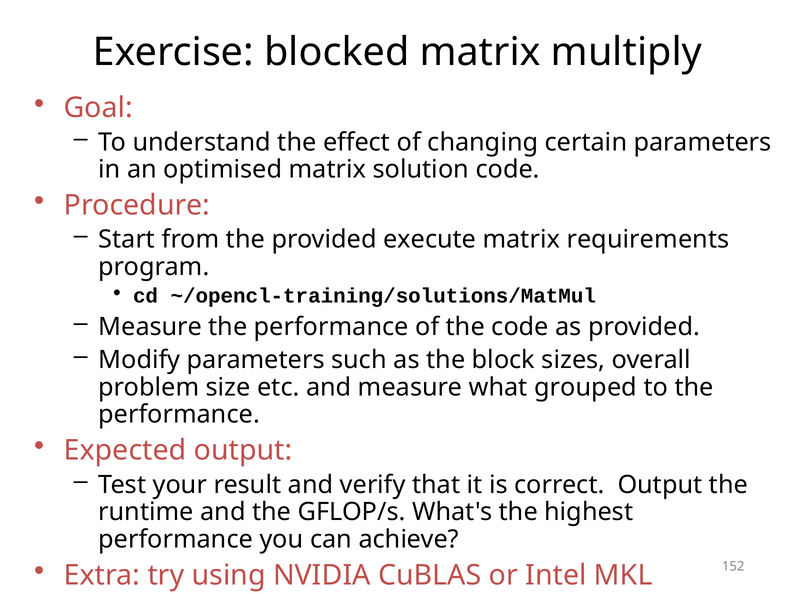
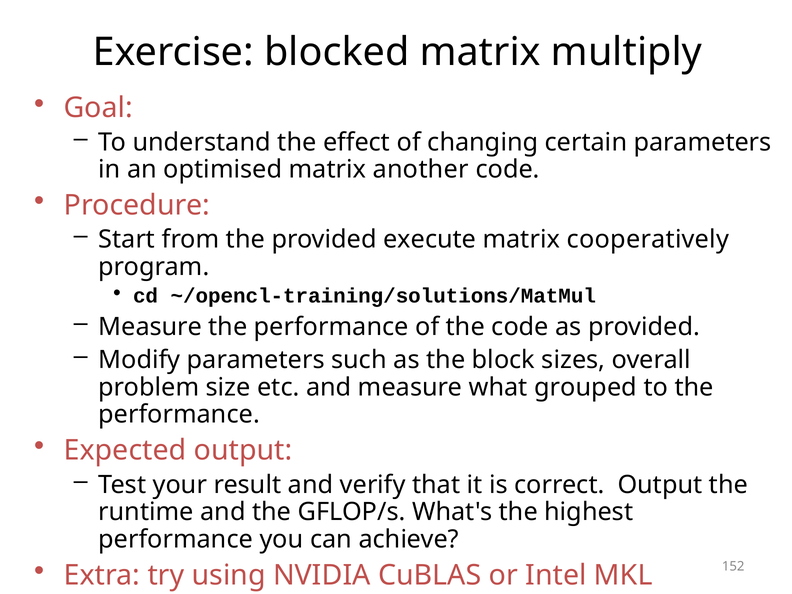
solution: solution -> another (421, 170)
requirements: requirements -> cooperatively (648, 240)
